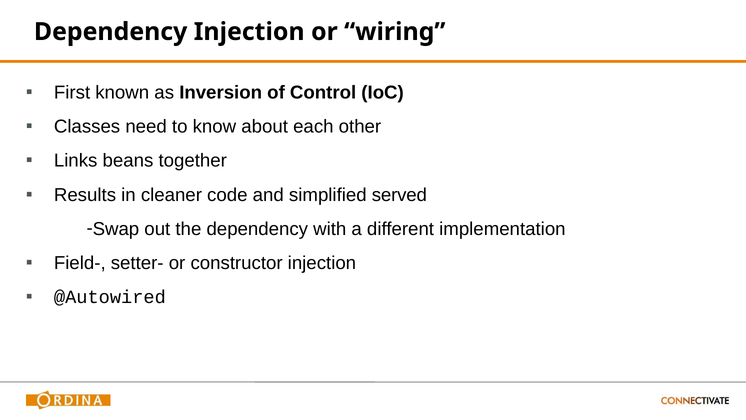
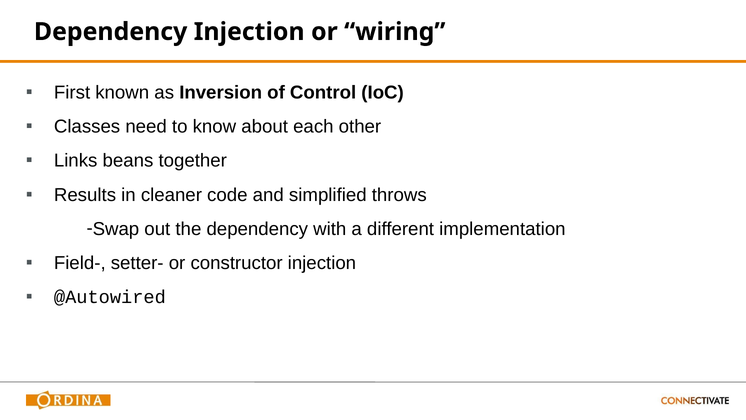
served: served -> throws (399, 195)
